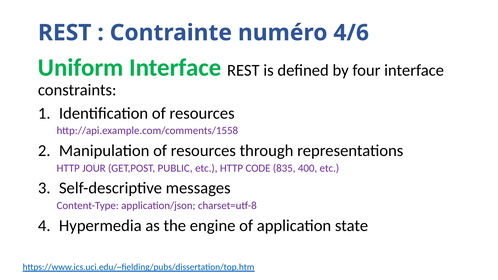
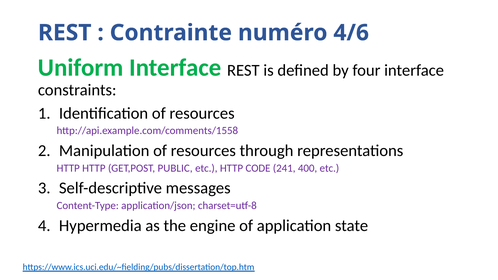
HTTP JOUR: JOUR -> HTTP (94, 168)
835: 835 -> 241 (284, 168)
